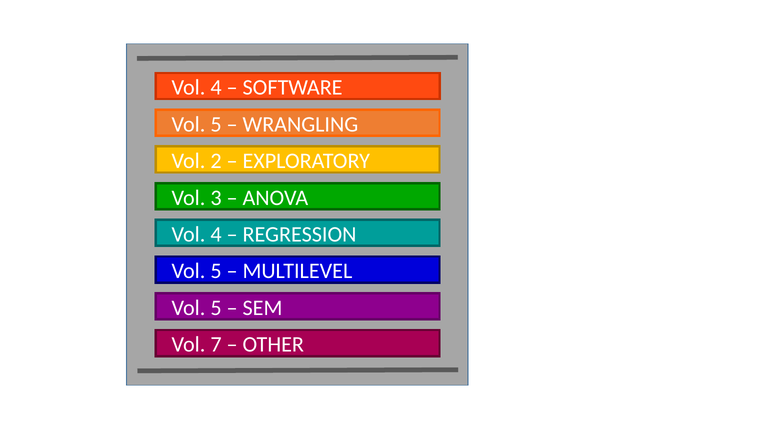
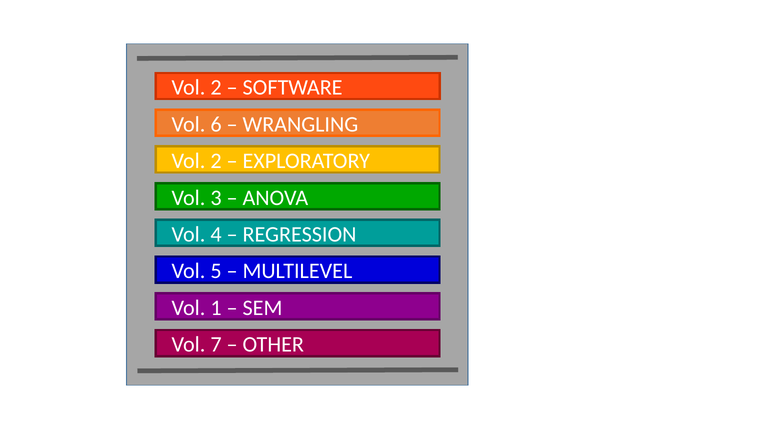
4: 4 -> 2 (216, 88)
5: 5 -> 6 (216, 124)
5: 5 -> 1 (216, 308)
